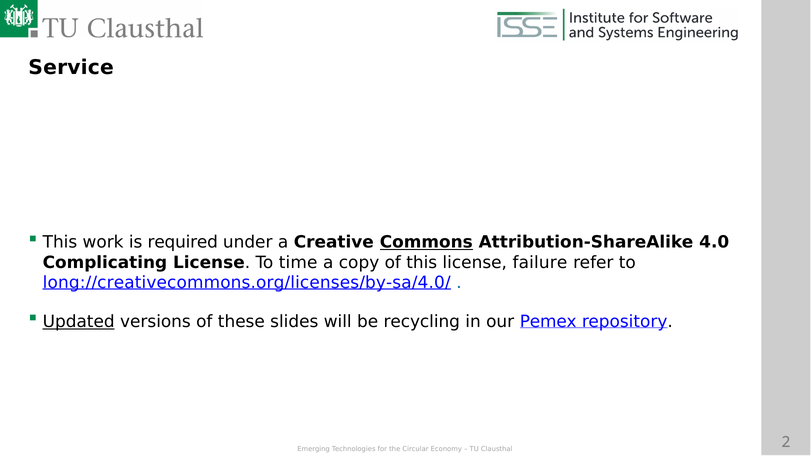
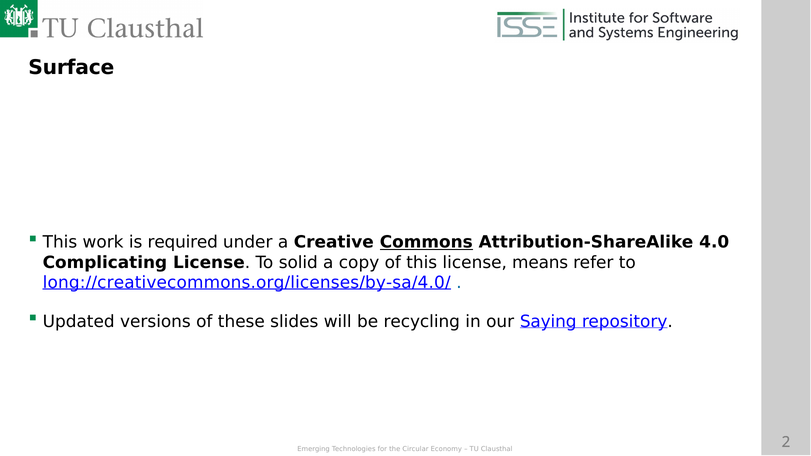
Service: Service -> Surface (71, 67)
time: time -> solid (298, 263)
failure: failure -> means (540, 263)
Updated underline: present -> none (79, 322)
Pemex: Pemex -> Saying (548, 322)
